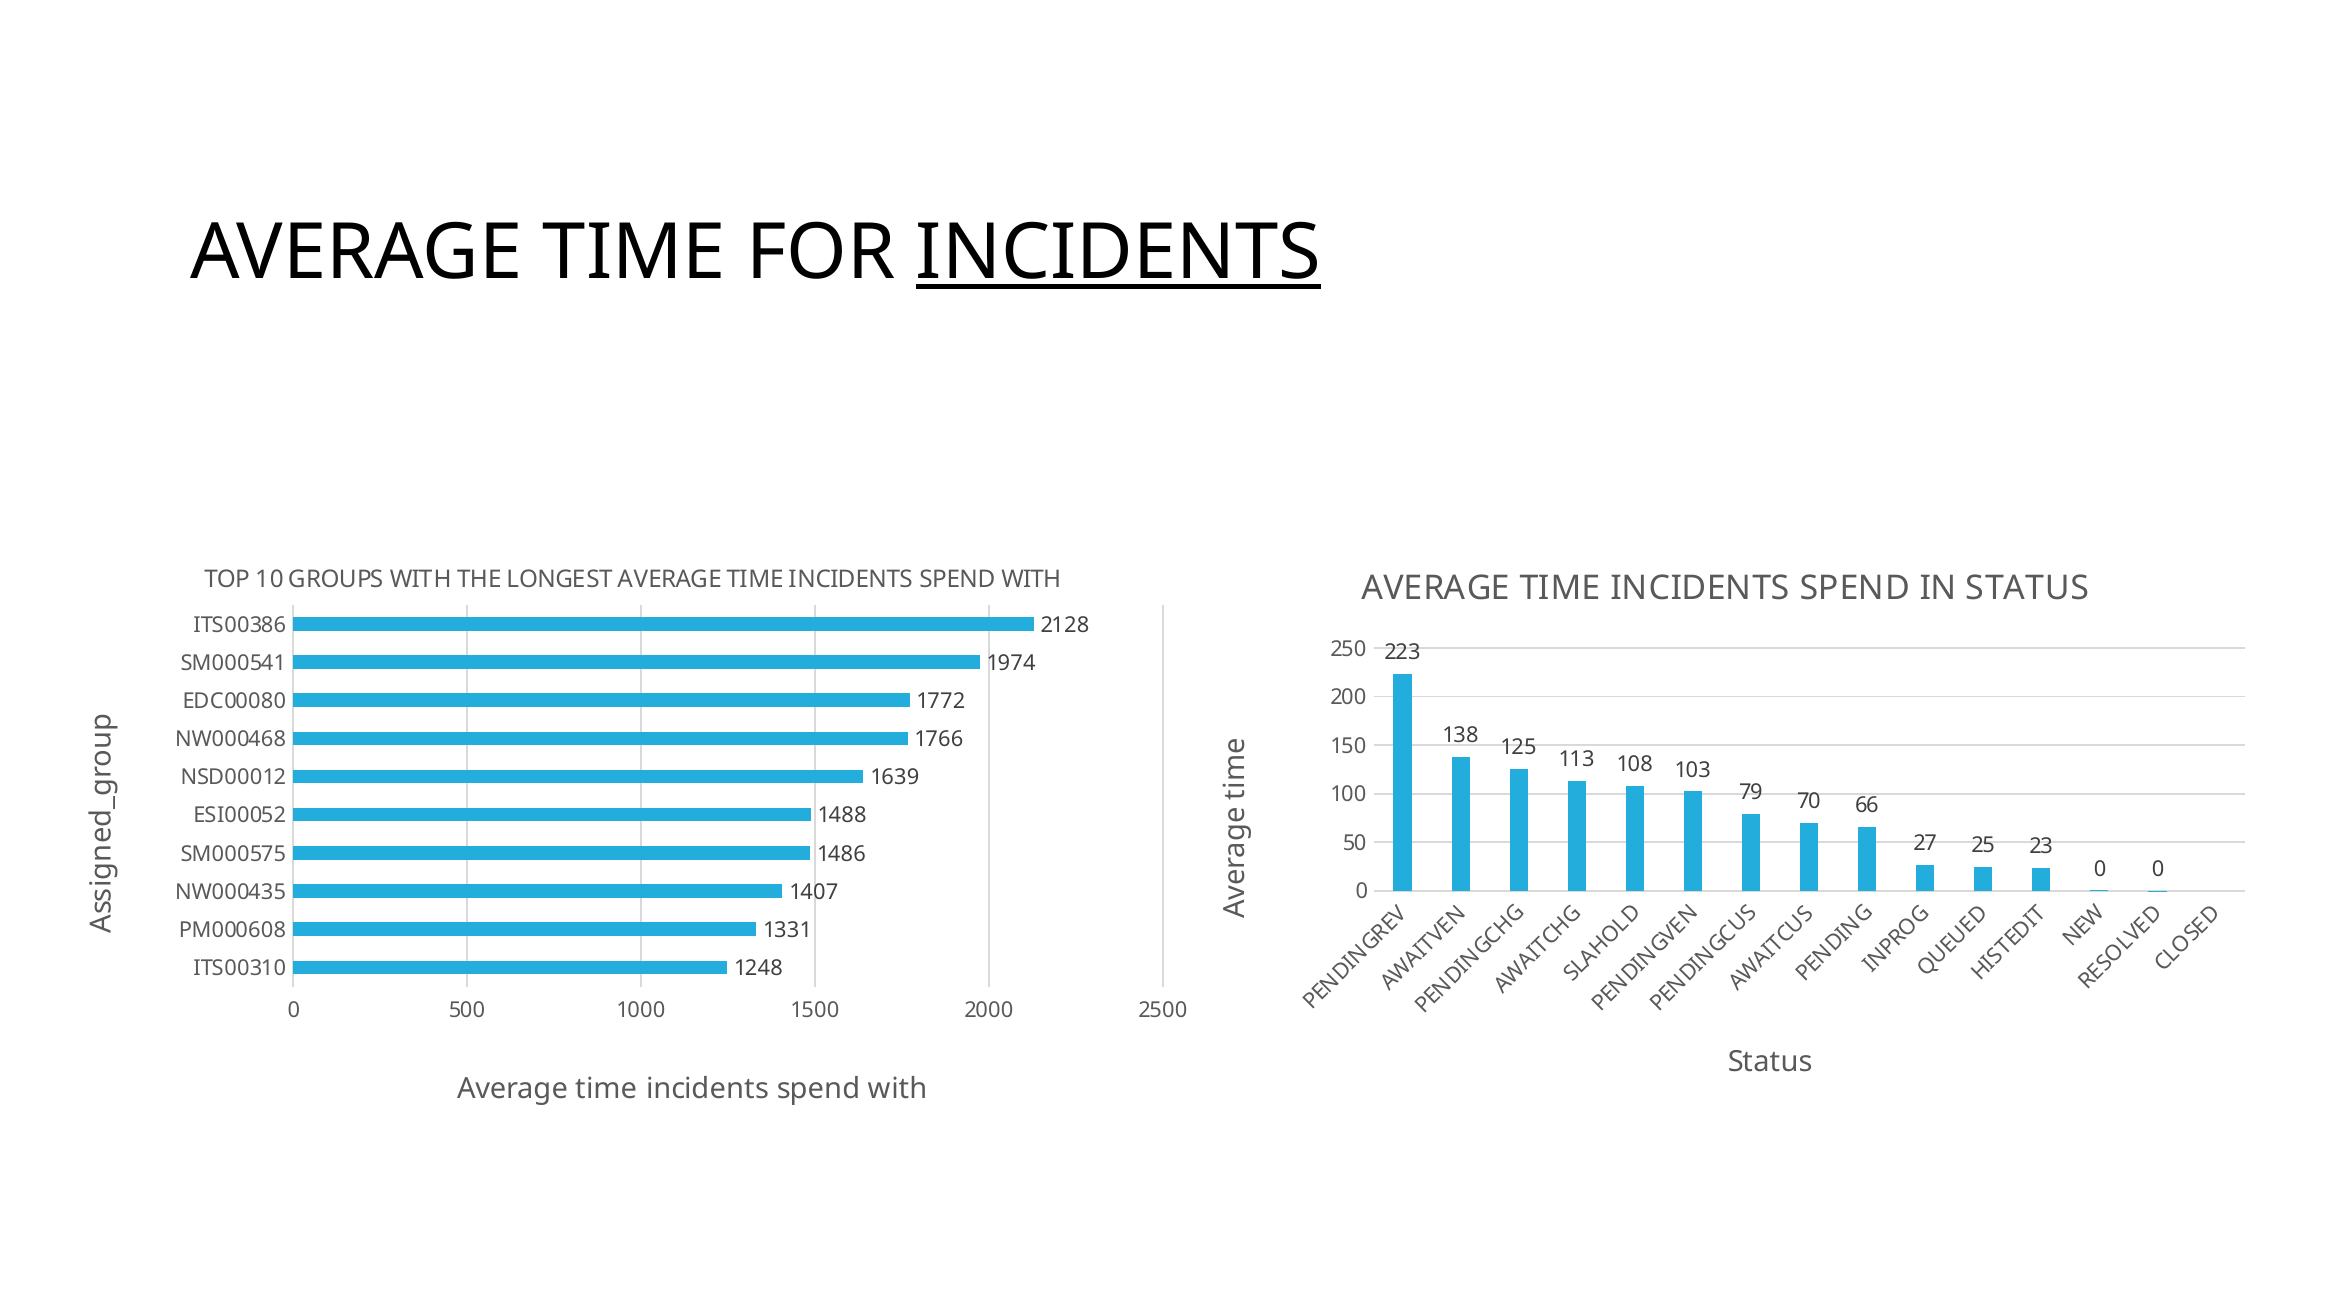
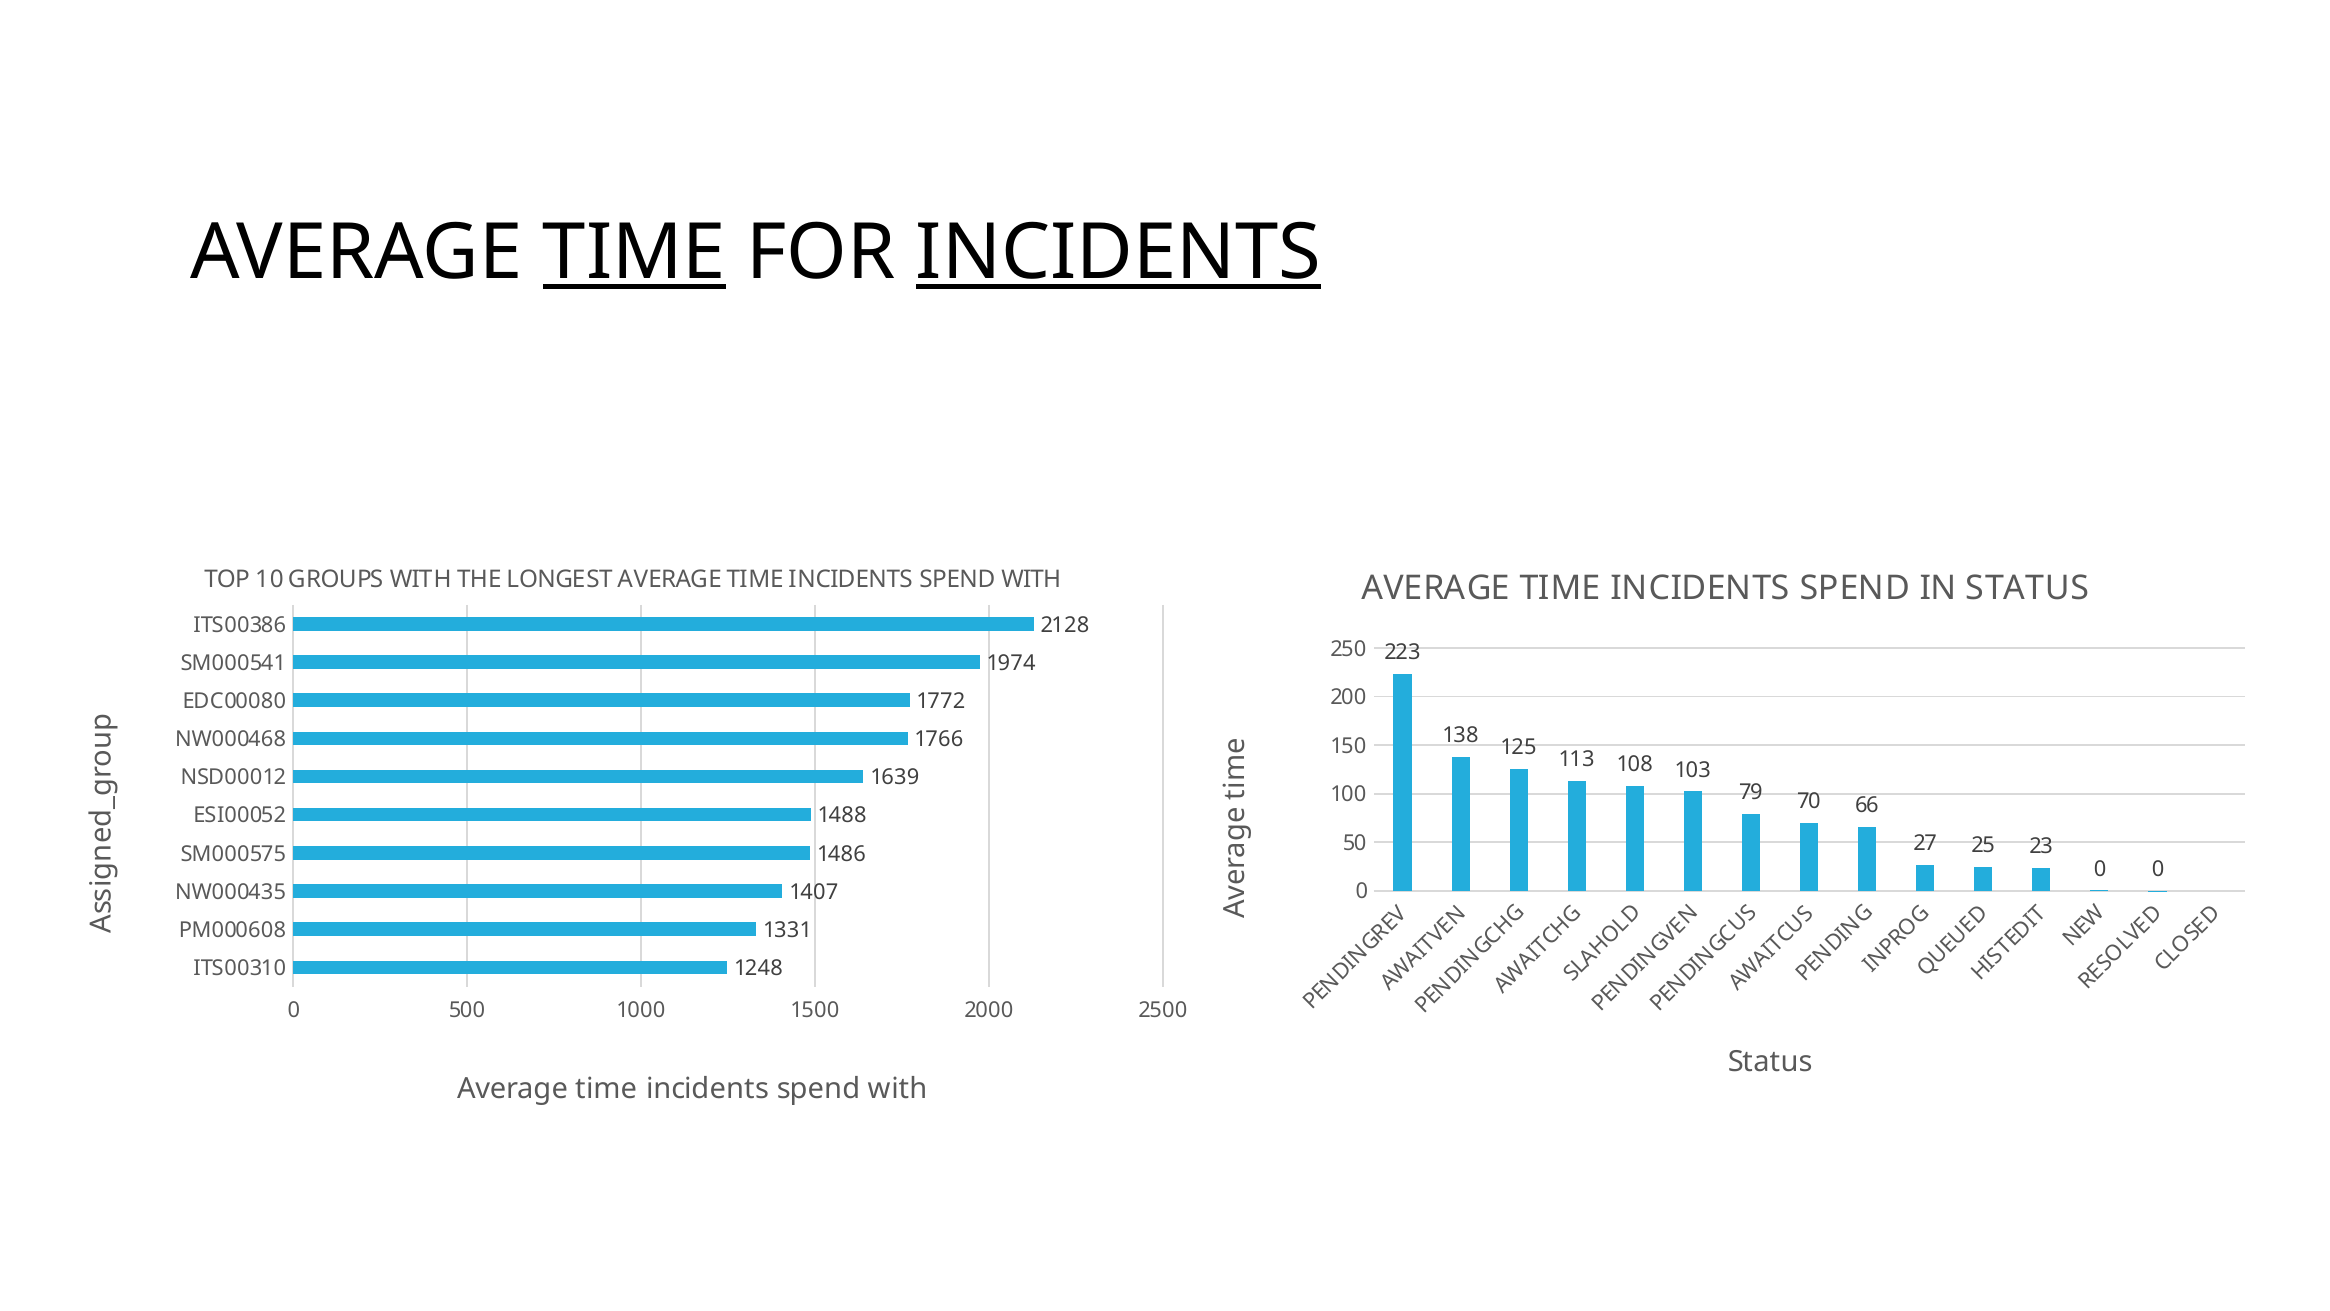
TIME underline: none -> present (635, 253)
